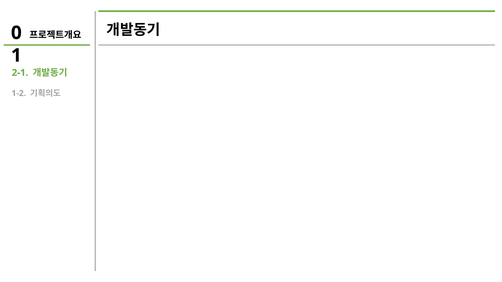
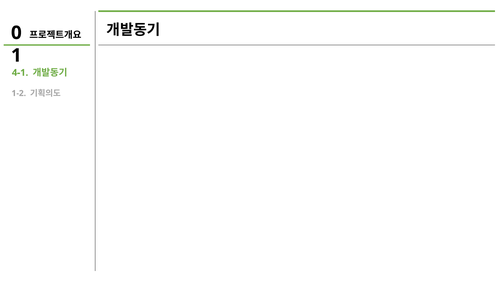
2-1: 2-1 -> 4-1 (20, 73)
